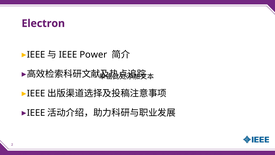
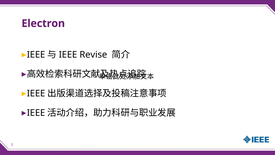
Power: Power -> Revise (93, 54)
